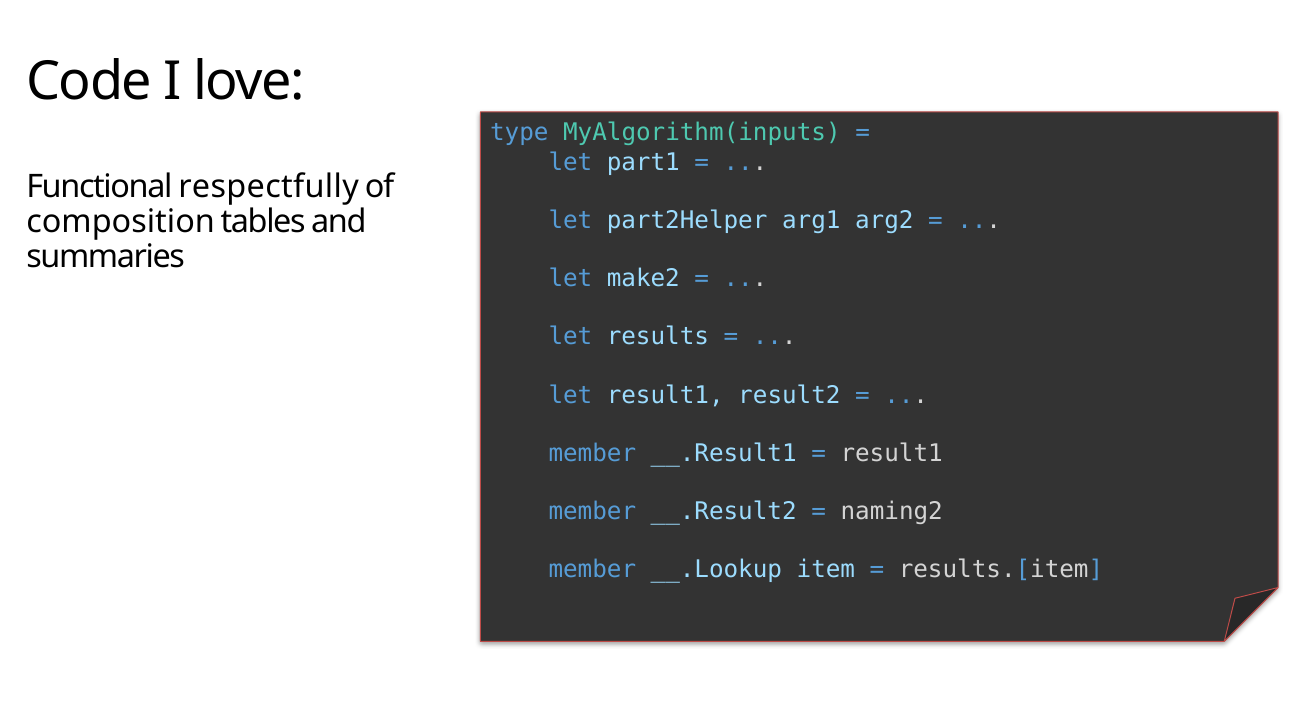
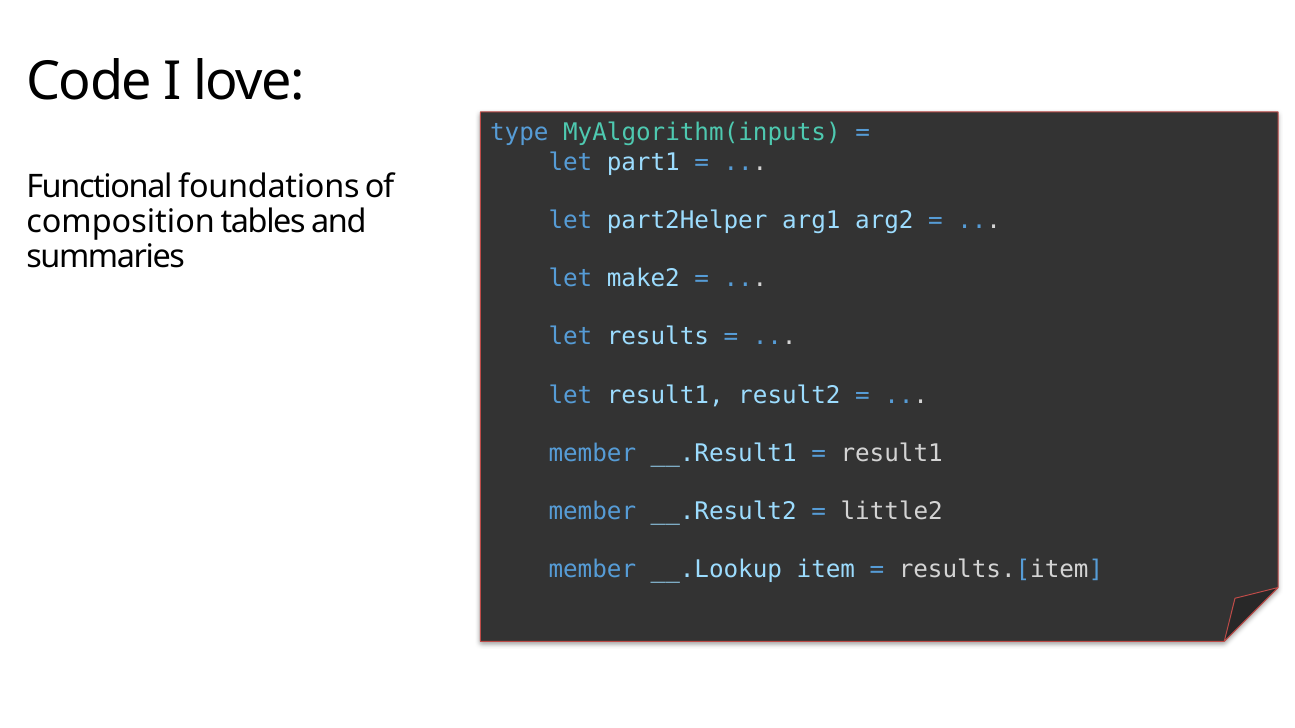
respectfully: respectfully -> foundations (269, 187)
naming2: naming2 -> little2 (892, 512)
